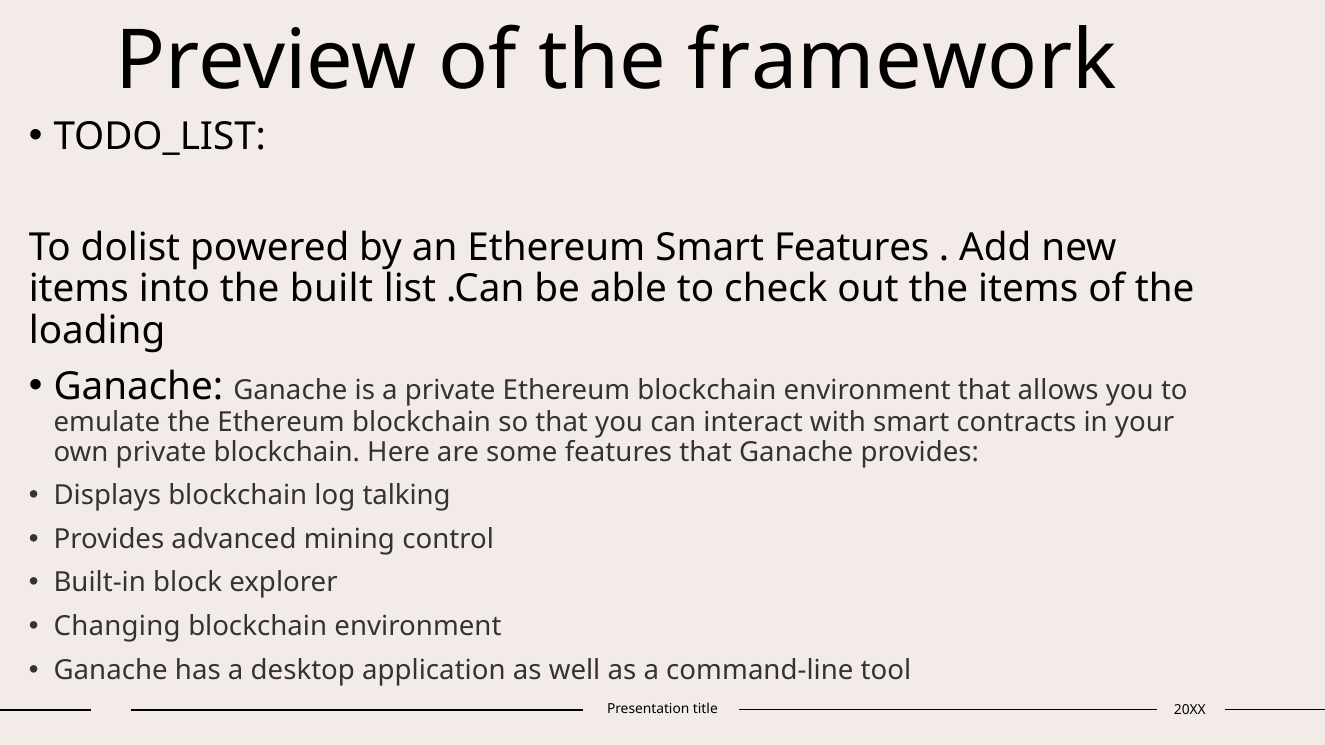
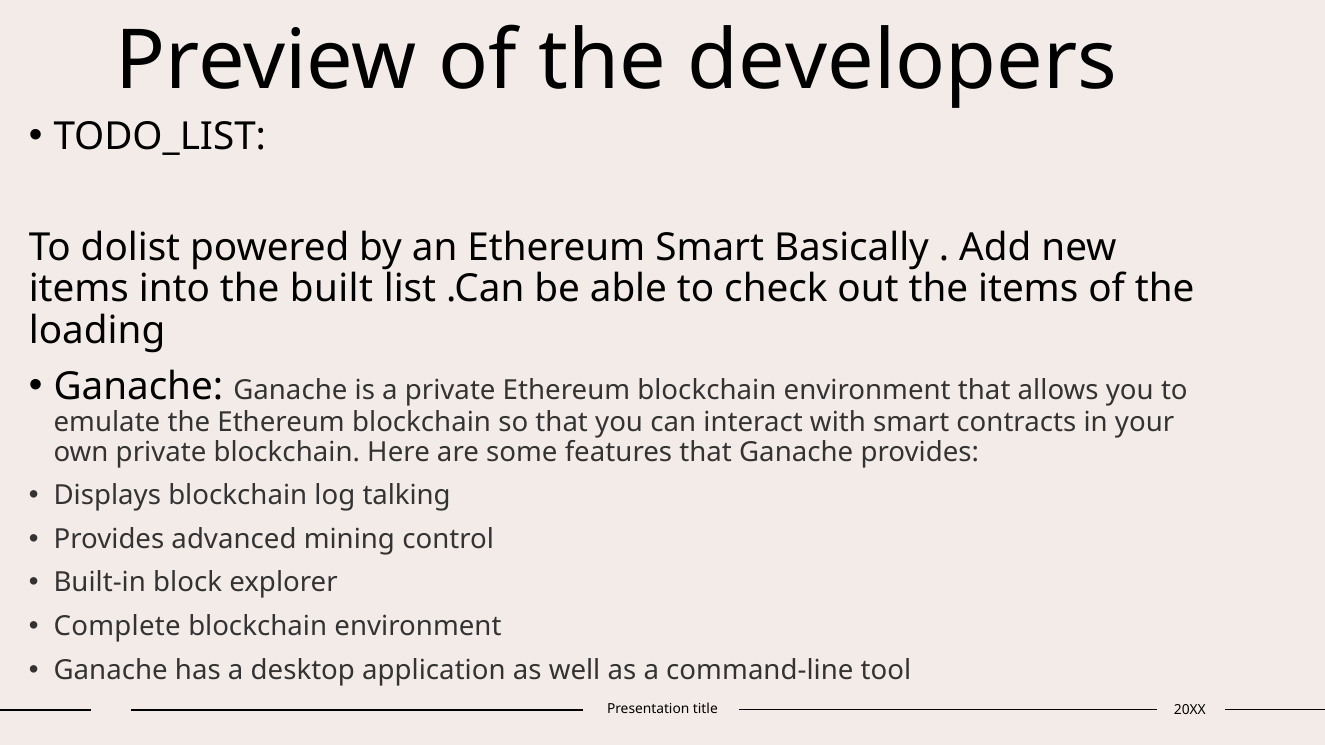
framework: framework -> developers (903, 61)
Smart Features: Features -> Basically (851, 248)
Changing: Changing -> Complete (117, 627)
